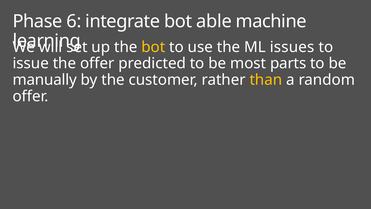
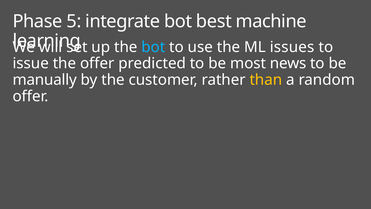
6: 6 -> 5 (74, 21)
able: able -> best (214, 21)
bot colour: yellow -> light blue (153, 47)
parts: parts -> news (288, 63)
